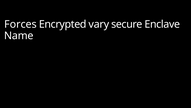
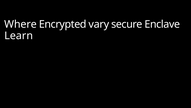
Forces: Forces -> Where (21, 24)
Name: Name -> Learn (19, 36)
